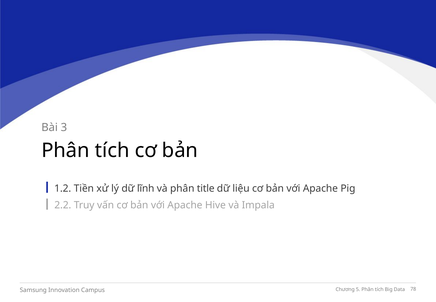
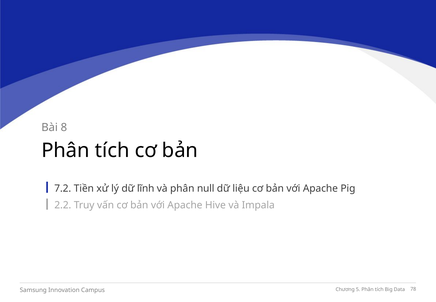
3: 3 -> 8 (64, 127)
1.2: 1.2 -> 7.2 (63, 188)
title: title -> null (206, 188)
